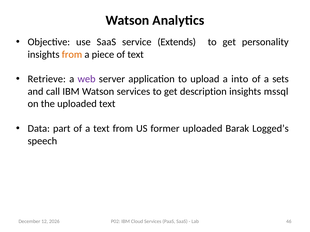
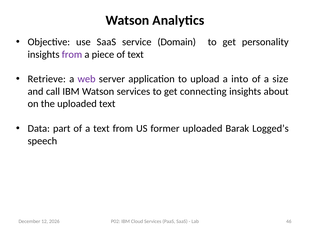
Extends: Extends -> Domain (177, 42)
from colour: orange -> purple (72, 54)
sets: sets -> size (280, 79)
description: description -> connecting (203, 92)
mssql: mssql -> about (276, 92)
